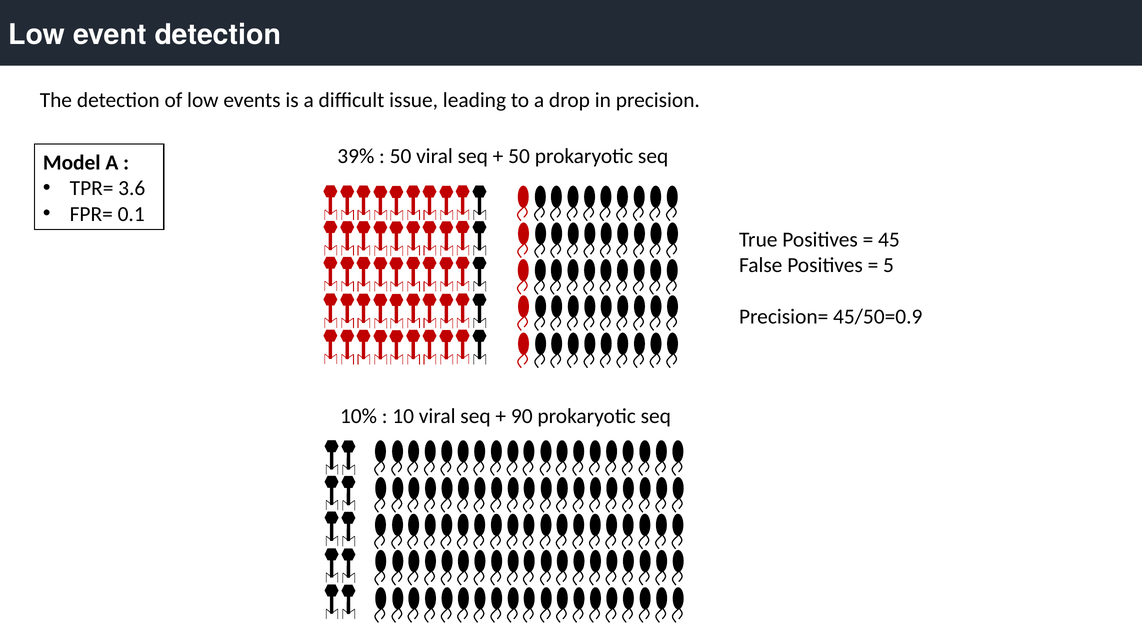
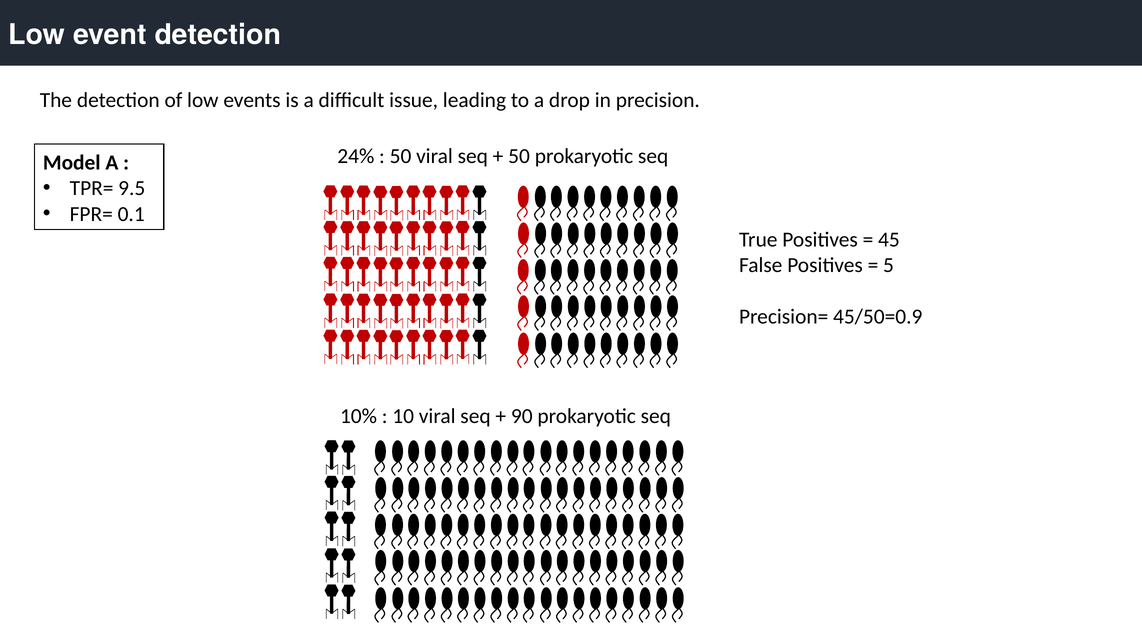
39%: 39% -> 24% (356, 156)
3.6: 3.6 -> 9.5 (132, 188)
